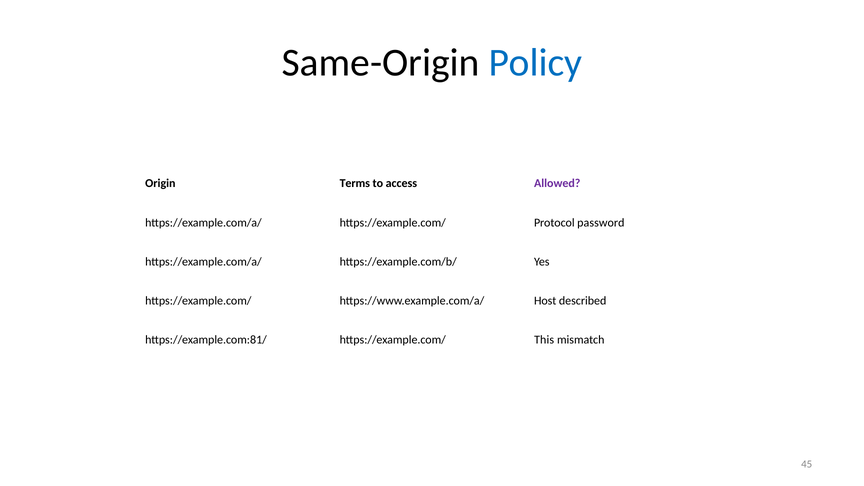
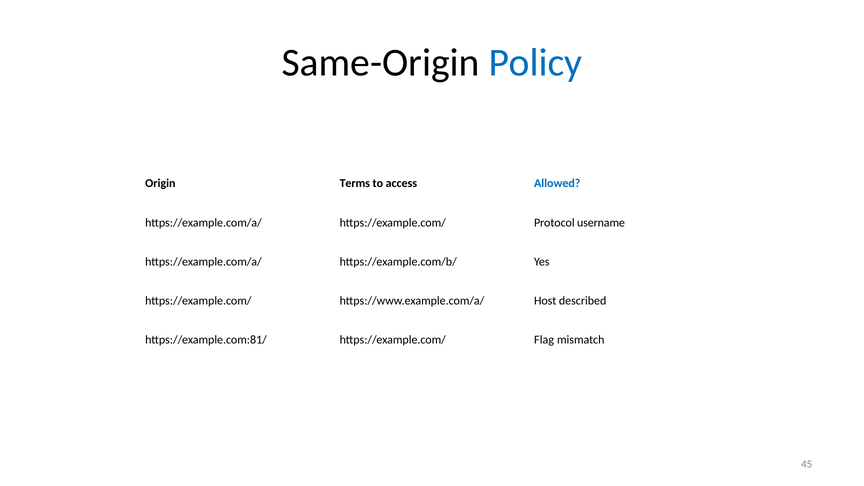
Allowed colour: purple -> blue (557, 183)
password: password -> username (601, 223)
This: This -> Flag (544, 340)
